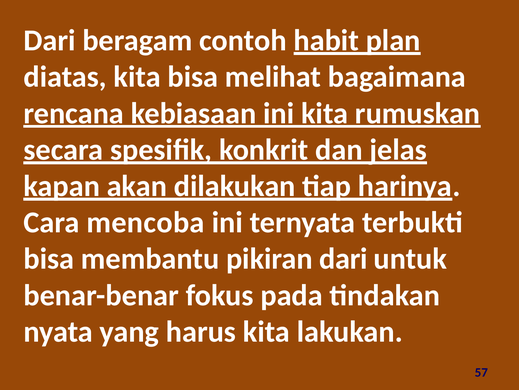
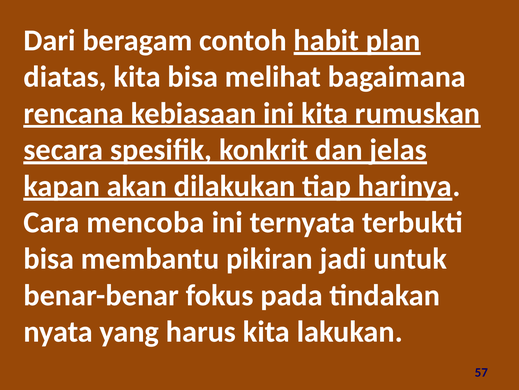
pikiran dari: dari -> jadi (343, 258)
